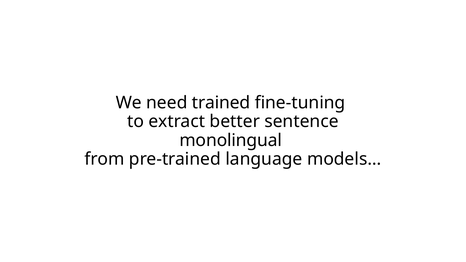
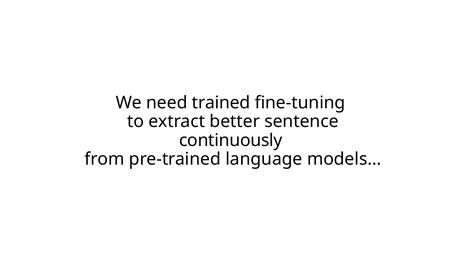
monolingual: monolingual -> continuously (231, 140)
